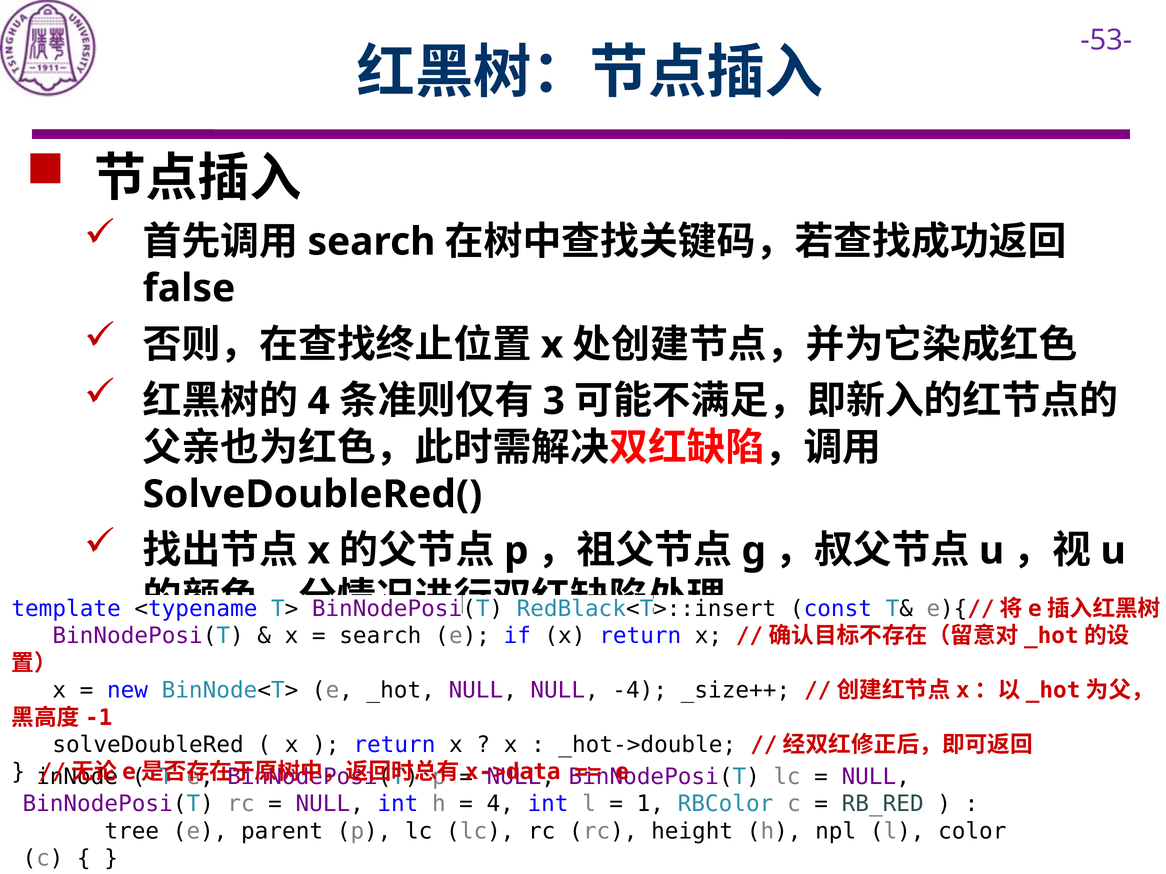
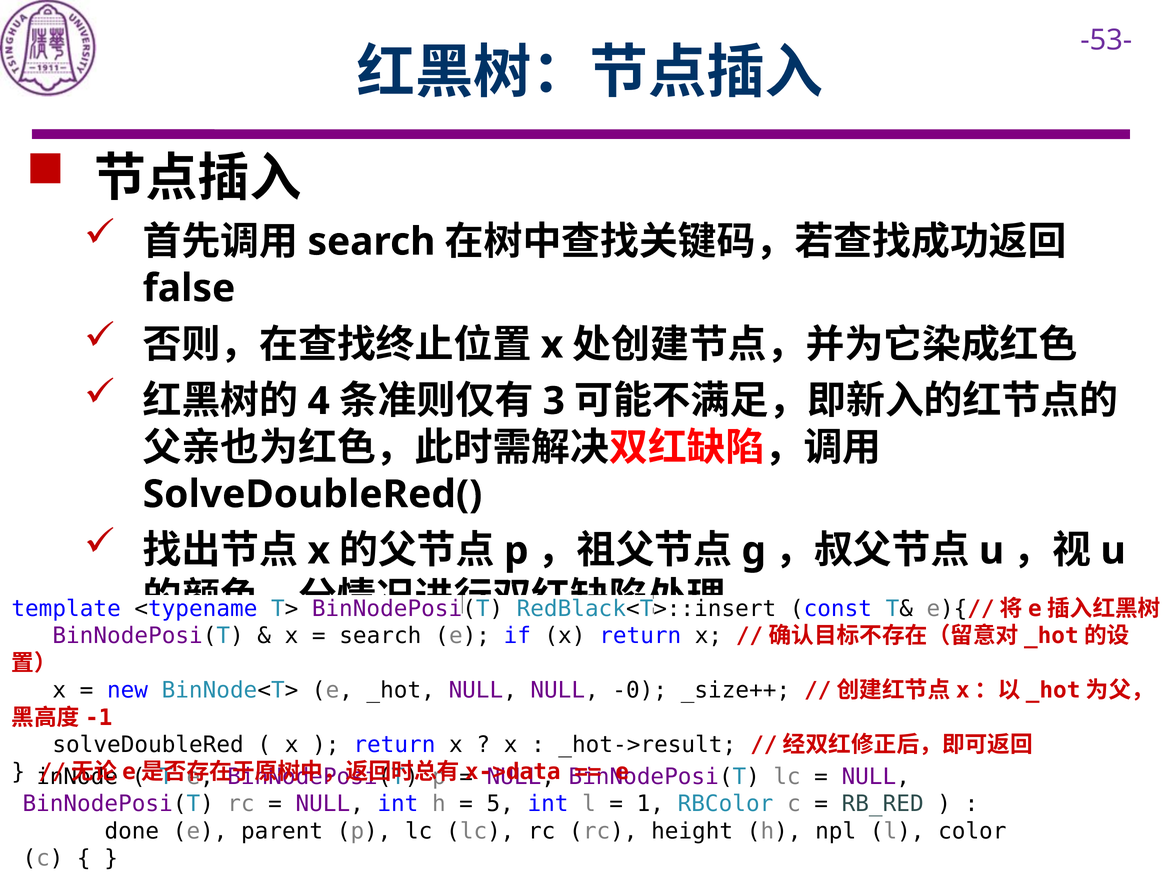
-4: -4 -> -0 (640, 691)
_hot->double: _hot->double -> _hot->result (647, 745)
4: 4 -> 5 (500, 804)
tree: tree -> done (132, 832)
